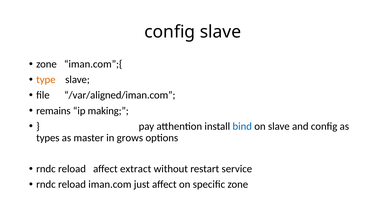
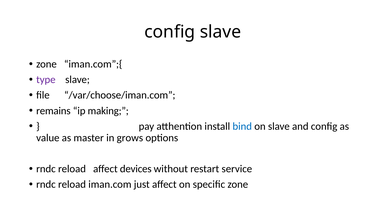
type colour: orange -> purple (46, 80)
/var/aligned/iman.com: /var/aligned/iman.com -> /var/choose/iman.com (120, 95)
types: types -> value (48, 138)
extract: extract -> devices (136, 169)
